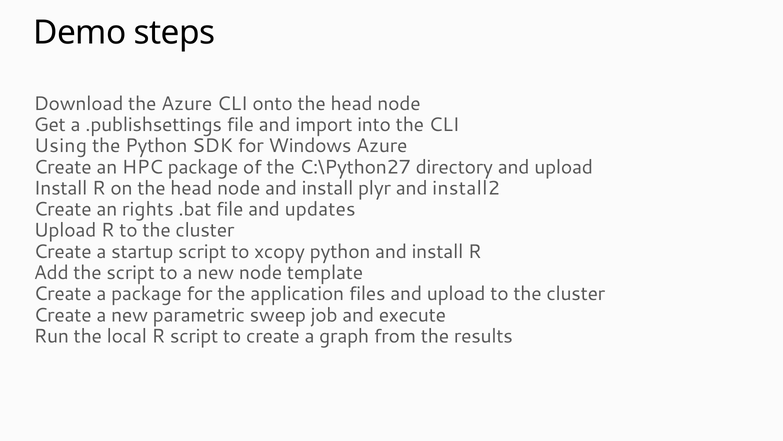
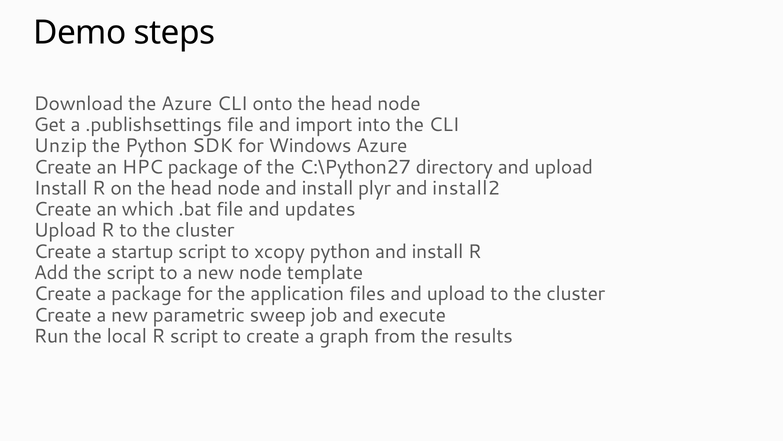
Using: Using -> Unzip (60, 146)
rights: rights -> which (148, 209)
